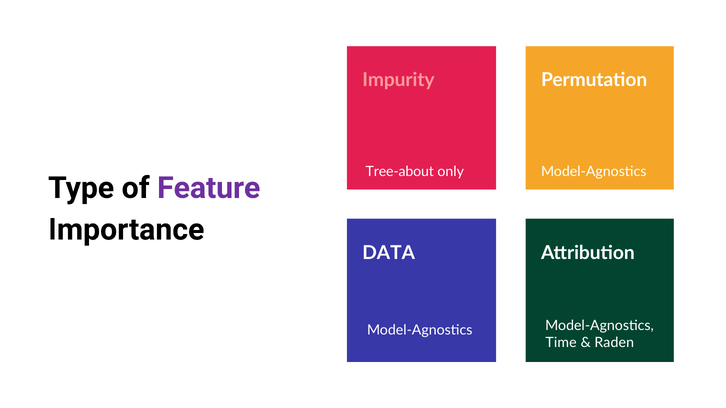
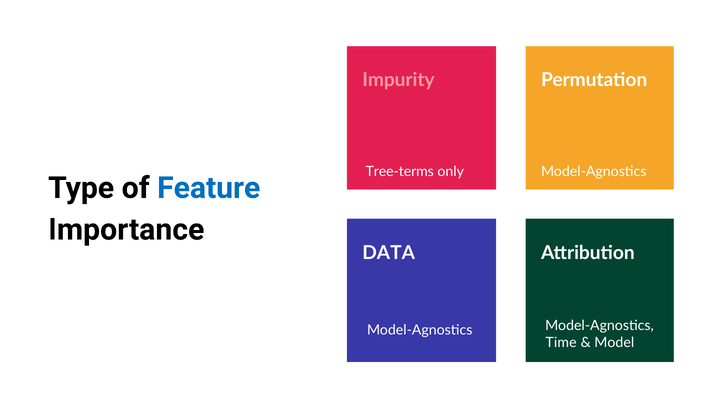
Tree-about: Tree-about -> Tree-terms (400, 172)
Feature colour: purple -> blue (209, 188)
Raden: Raden -> Model (614, 343)
